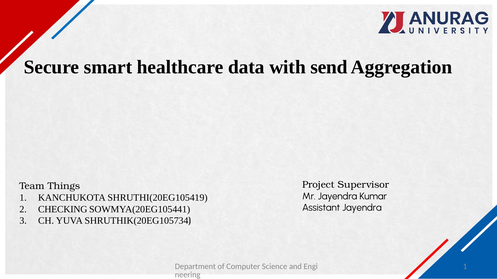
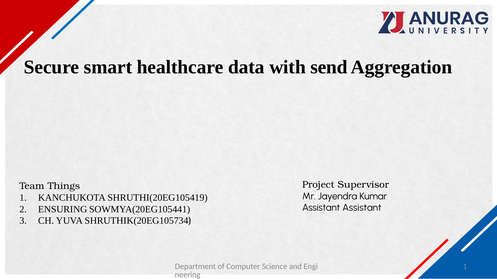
Assistant Jayendra: Jayendra -> Assistant (362, 208)
CHECKING: CHECKING -> ENSURING (63, 210)
